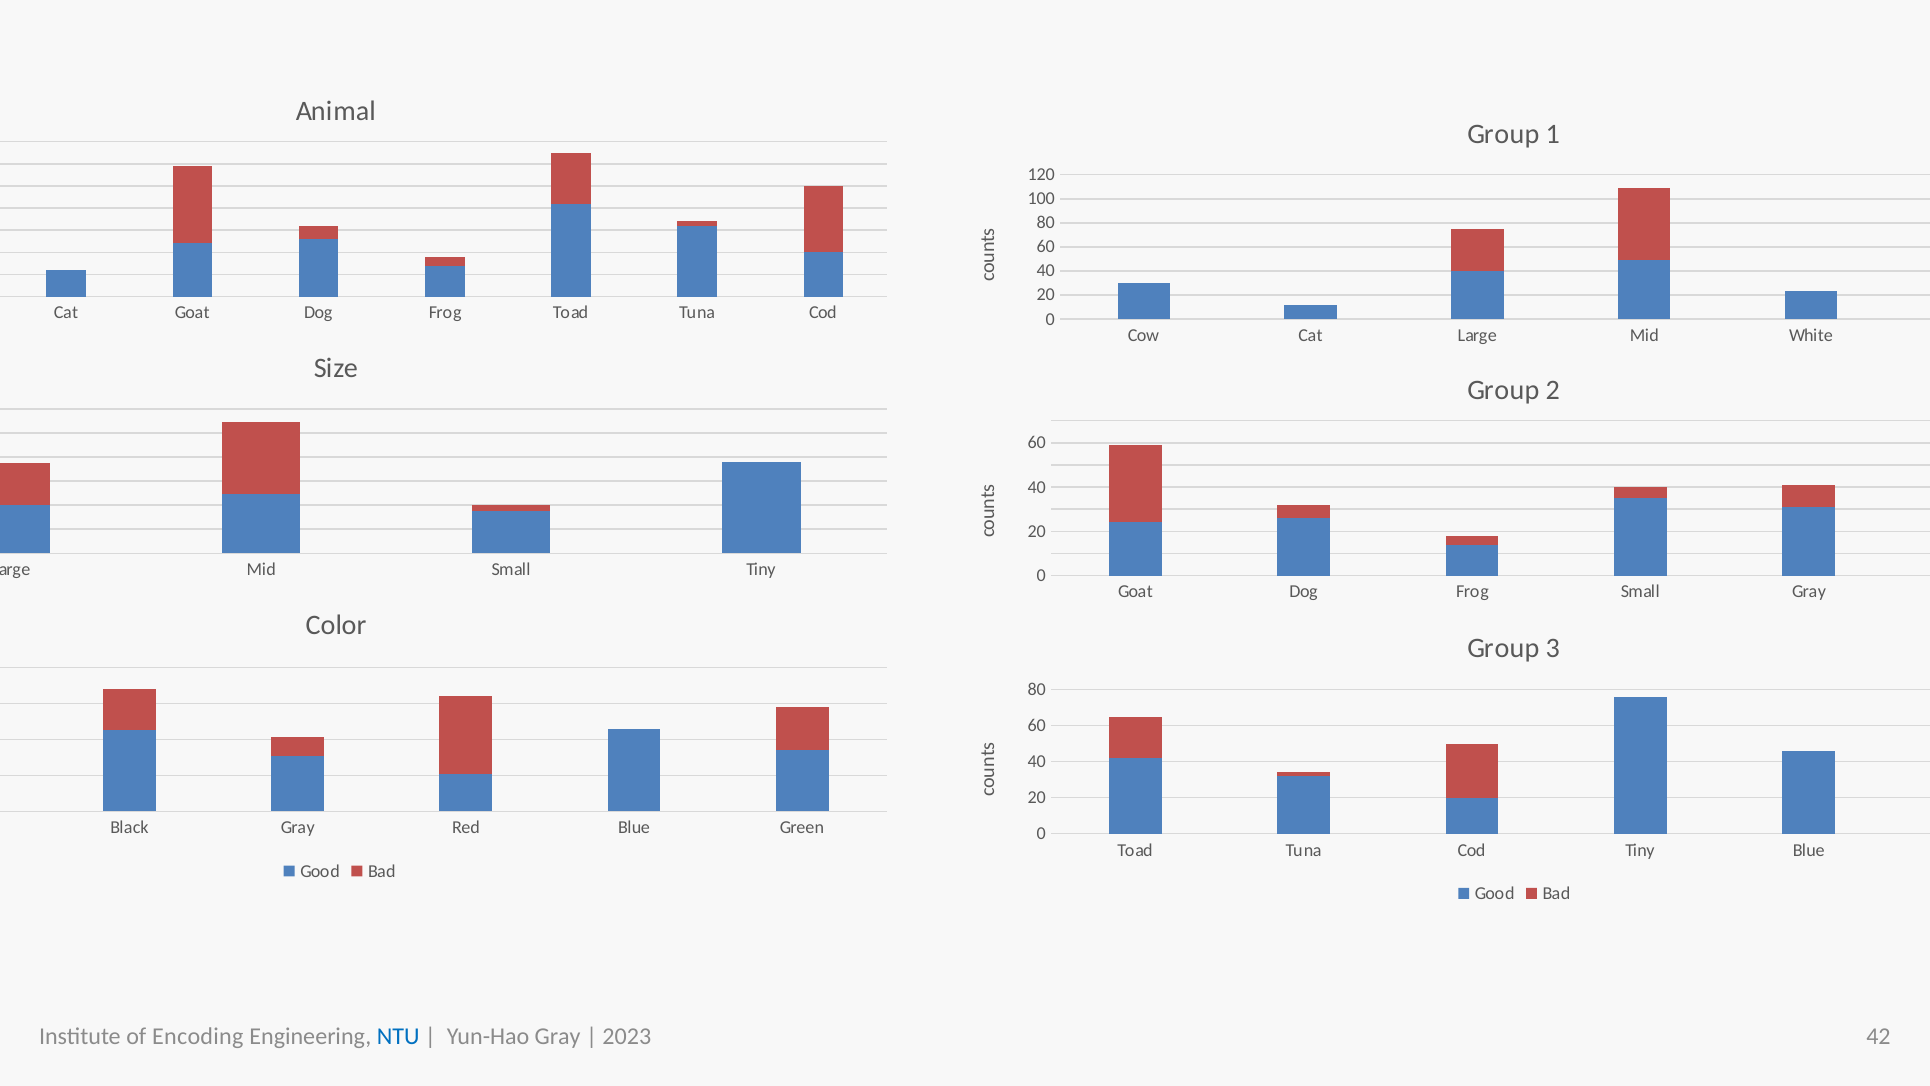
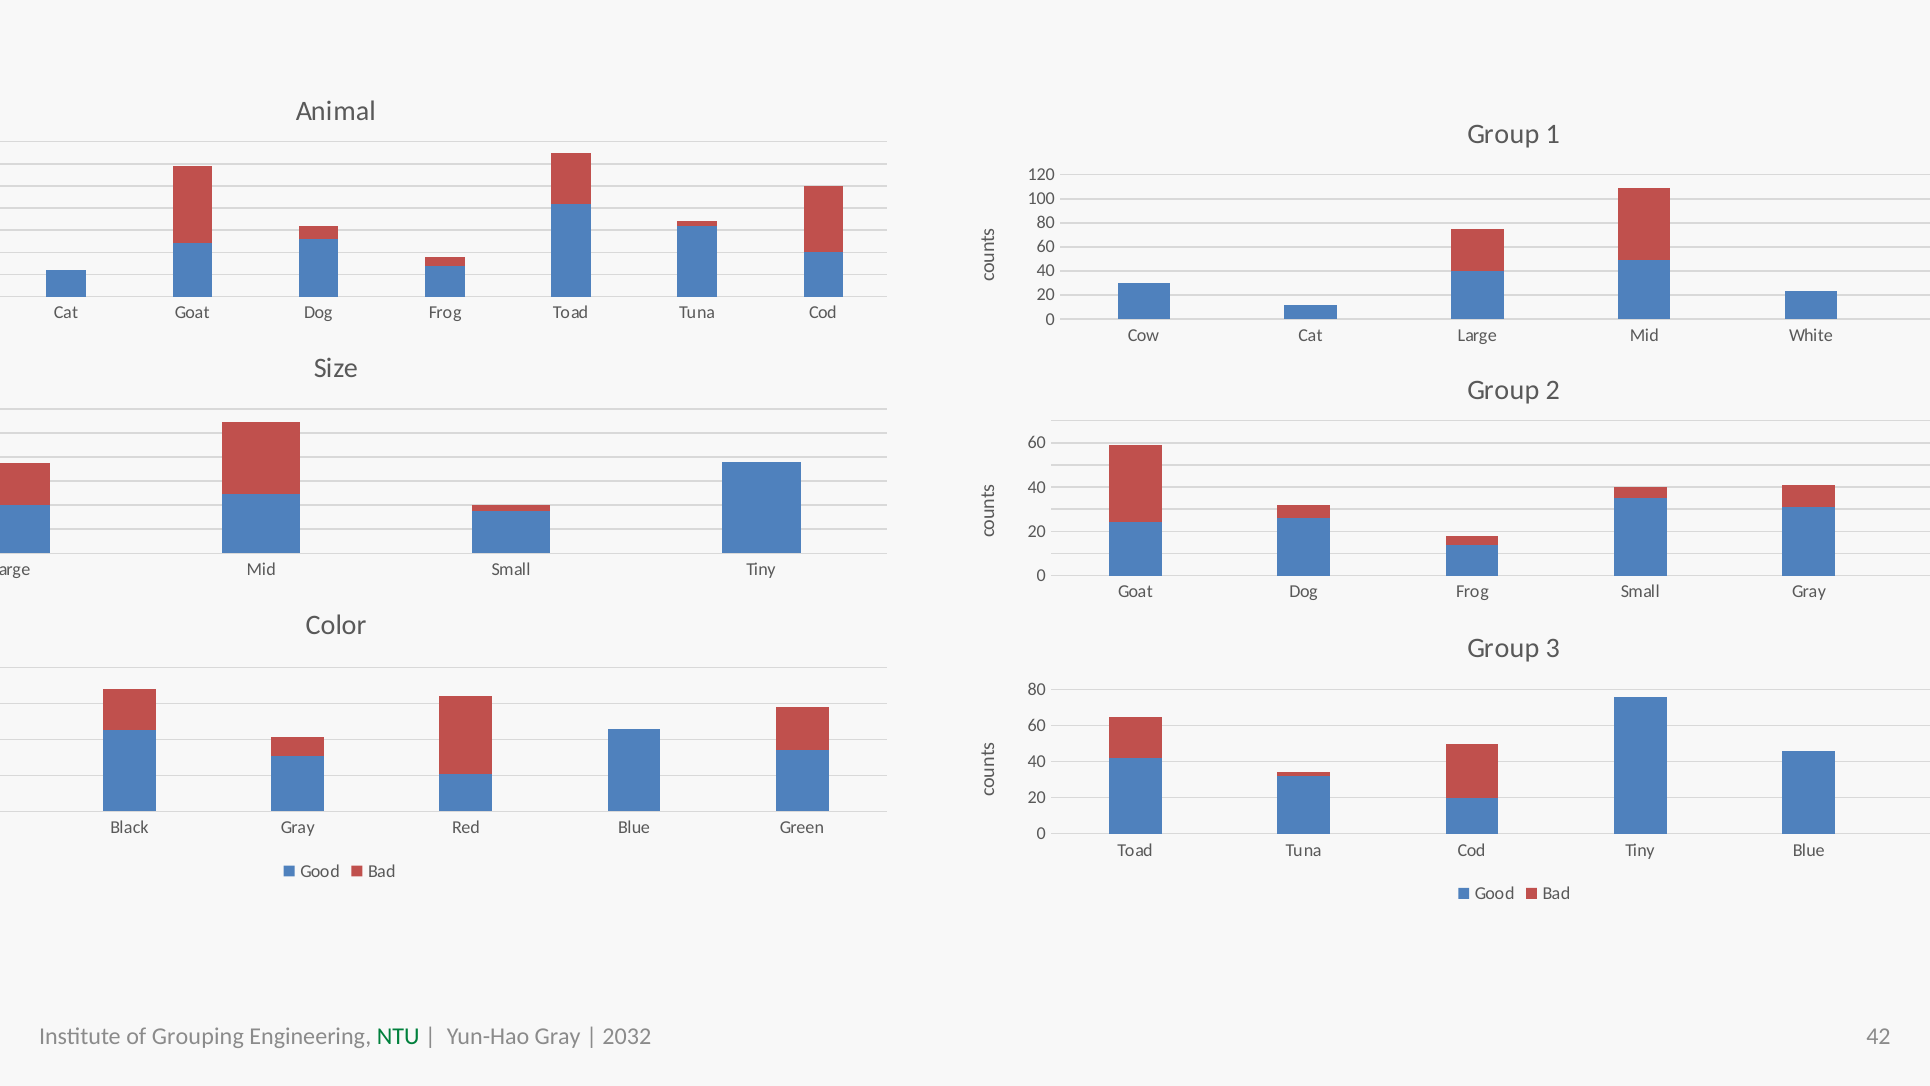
Encoding: Encoding -> Grouping (198, 1037)
NTU colour: blue -> green (398, 1037)
2023: 2023 -> 2032 (627, 1037)
